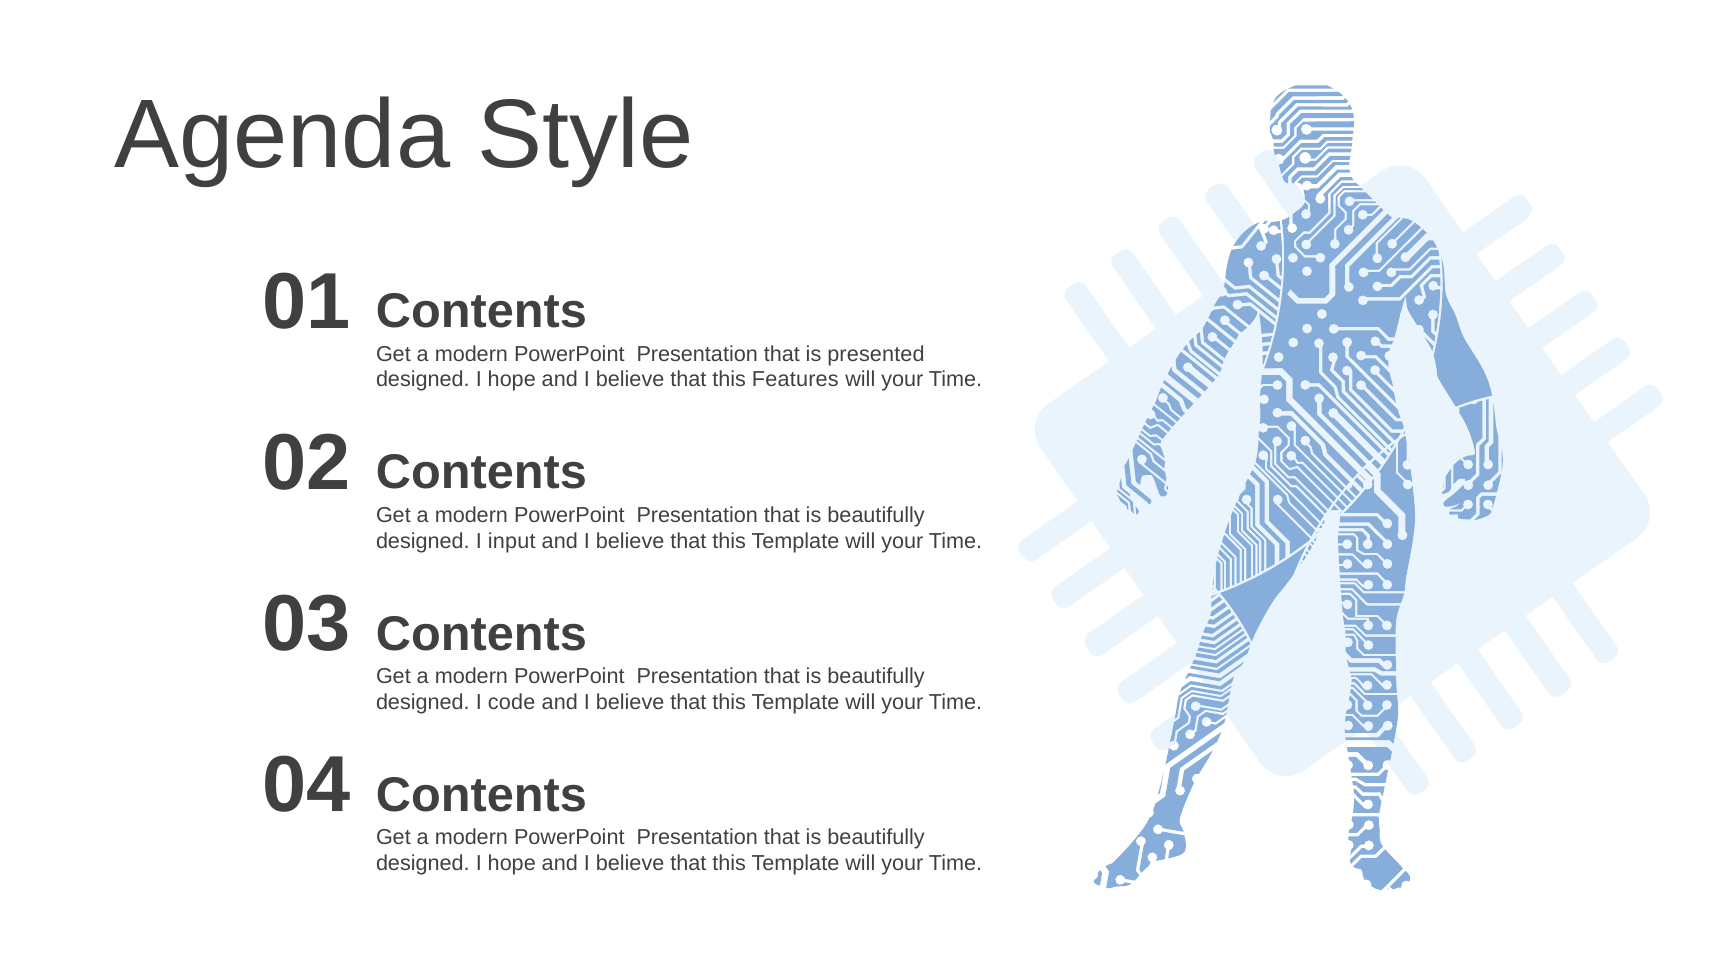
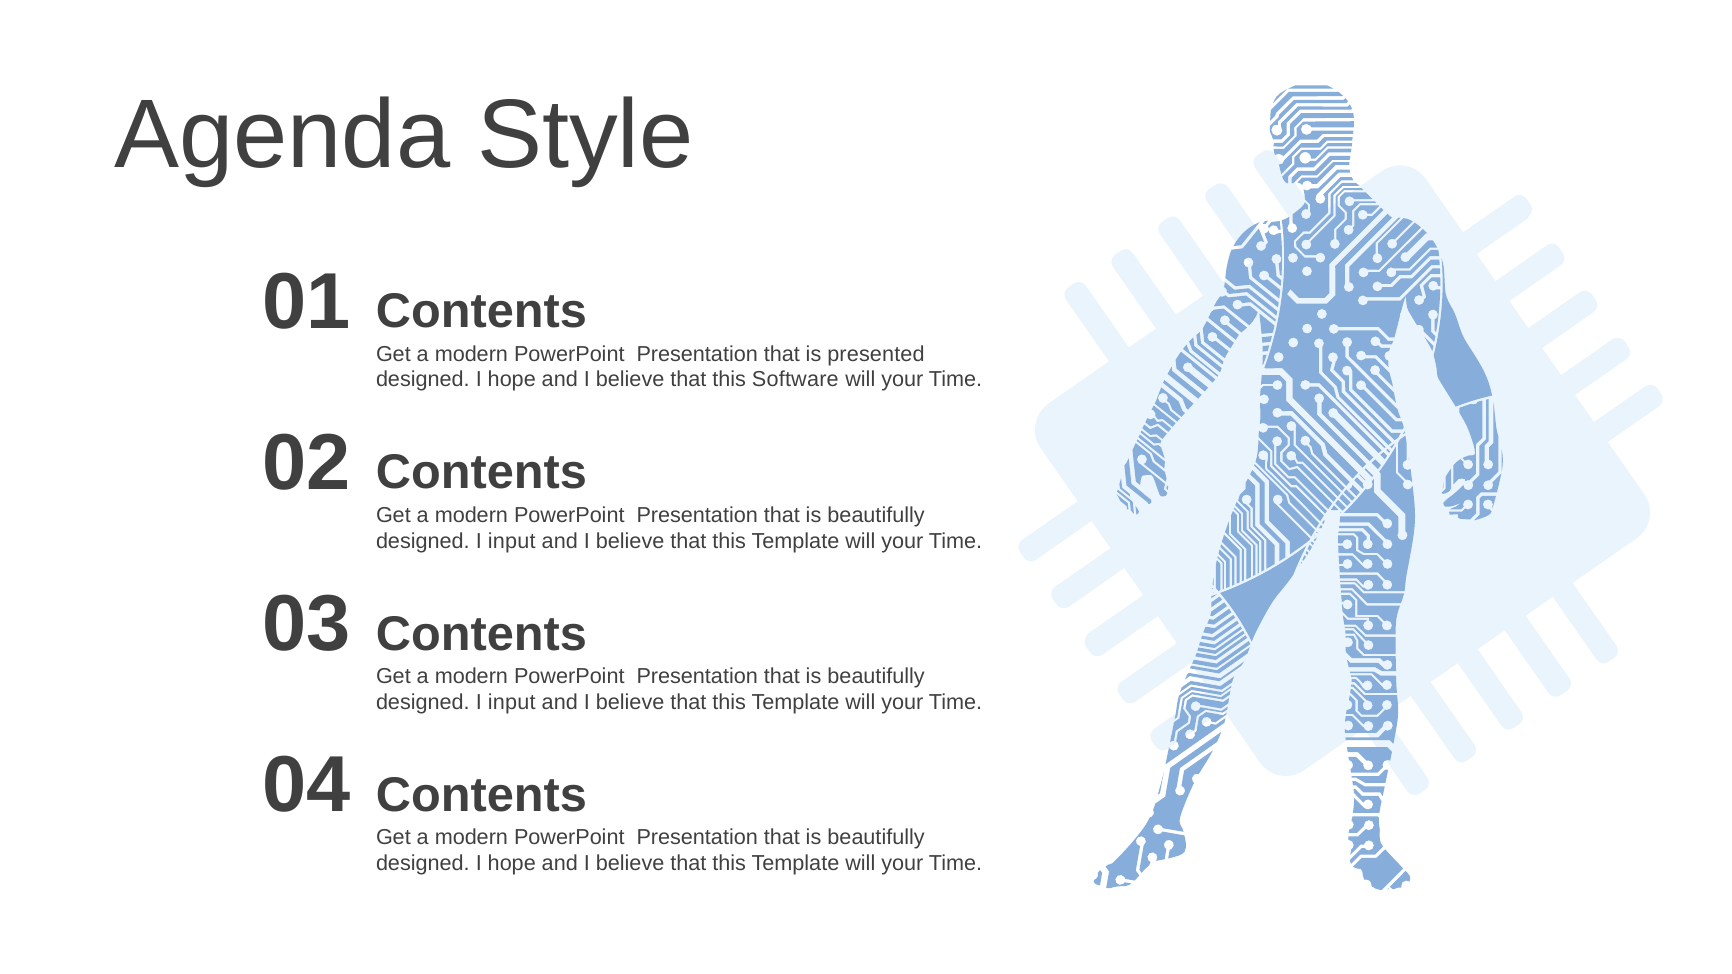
Features: Features -> Software (795, 380)
code: code -> input (512, 702)
